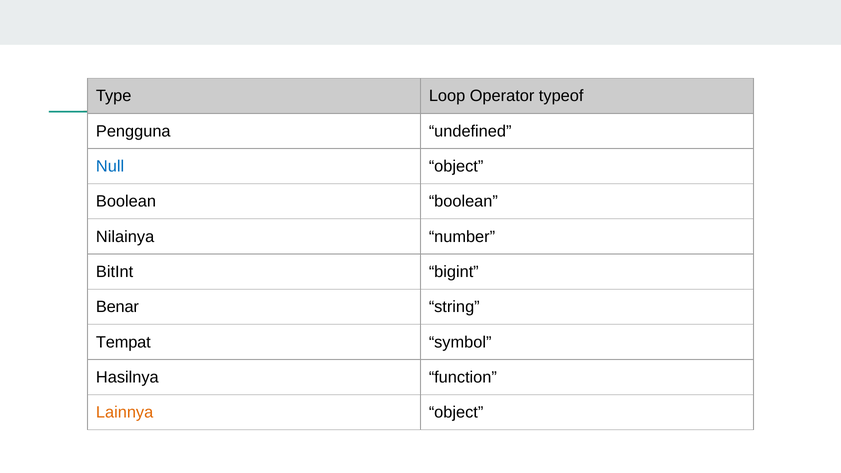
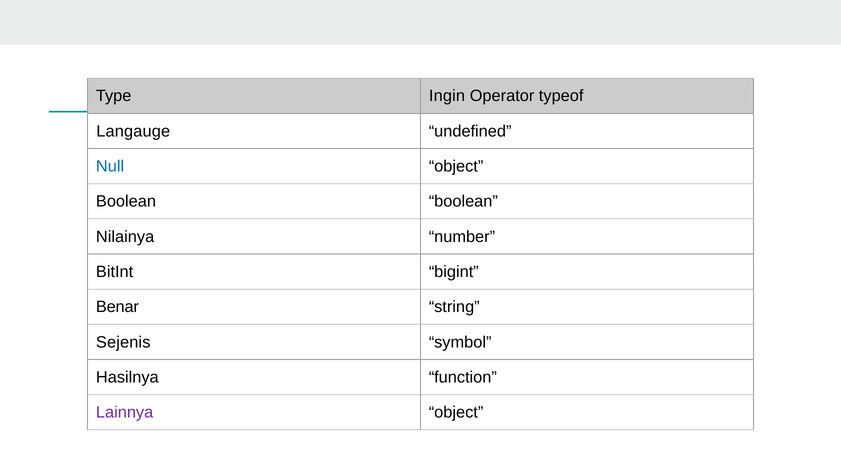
Loop: Loop -> Ingin (447, 96)
Pengguna: Pengguna -> Langauge (133, 131)
Tempat: Tempat -> Sejenis (123, 342)
Lainnya colour: orange -> purple (125, 413)
